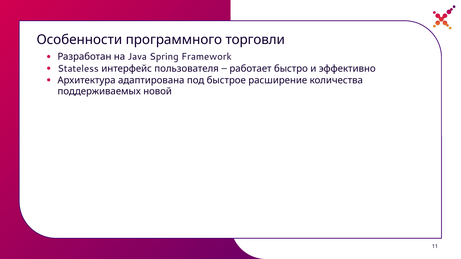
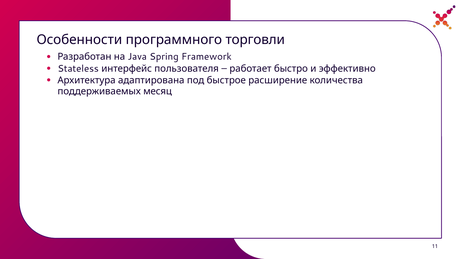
новой: новой -> месяц (158, 91)
